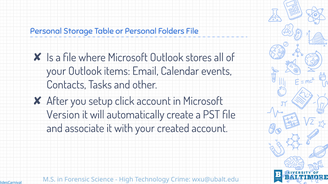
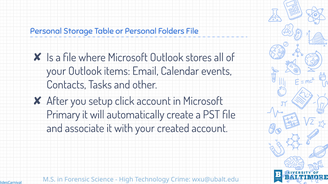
Version: Version -> Primary (63, 115)
